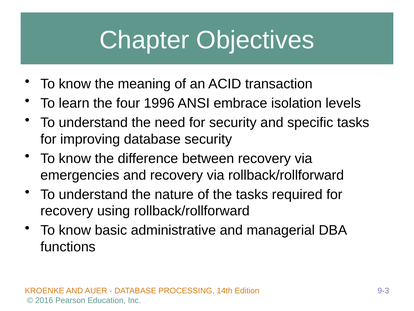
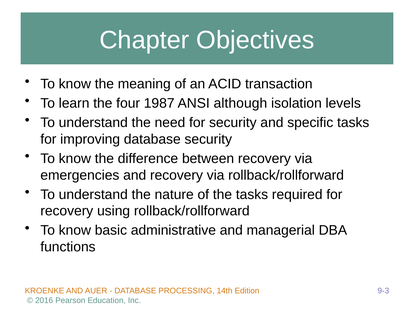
1996: 1996 -> 1987 (159, 103)
embrace: embrace -> although (240, 103)
